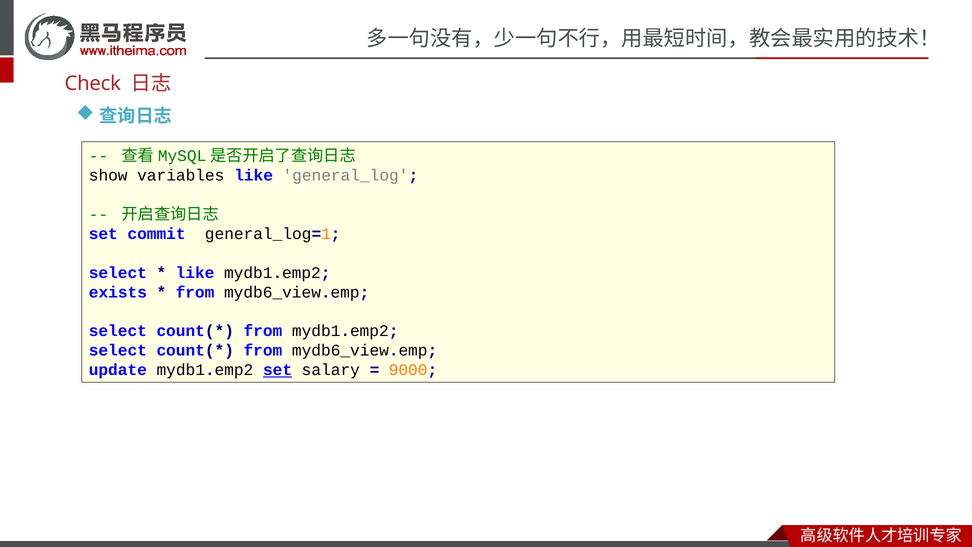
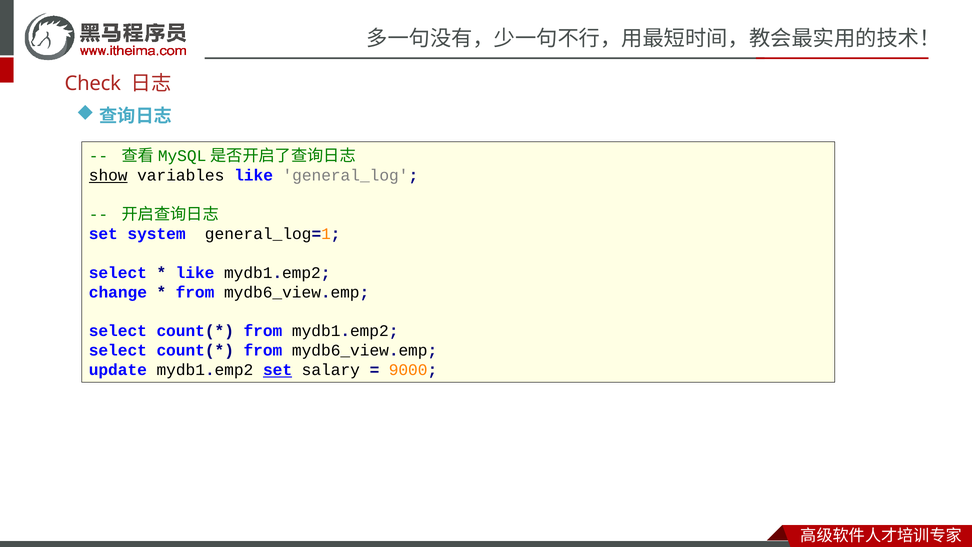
show underline: none -> present (108, 175)
commit: commit -> system (157, 234)
exists: exists -> change (118, 292)
